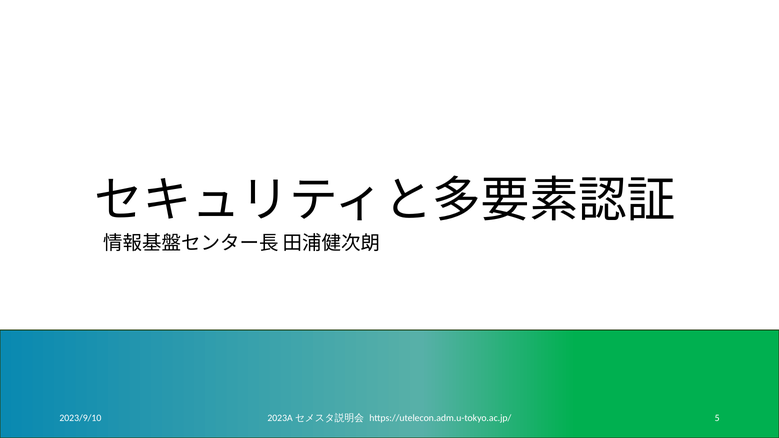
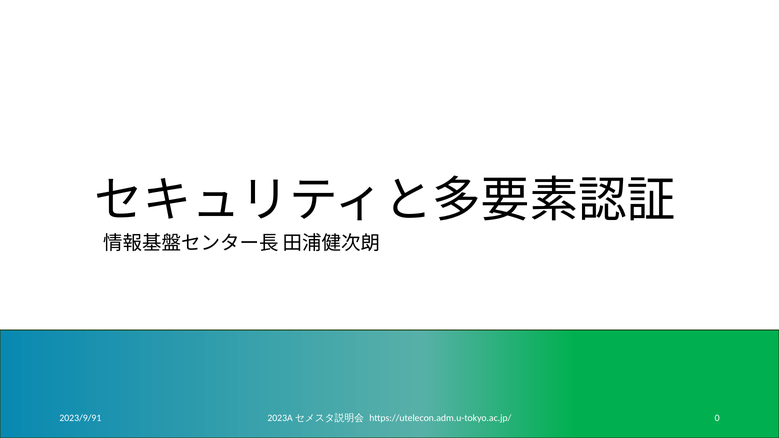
2023/9/10: 2023/9/10 -> 2023/9/91 (80, 418)
5: 5 -> 0 (717, 418)
